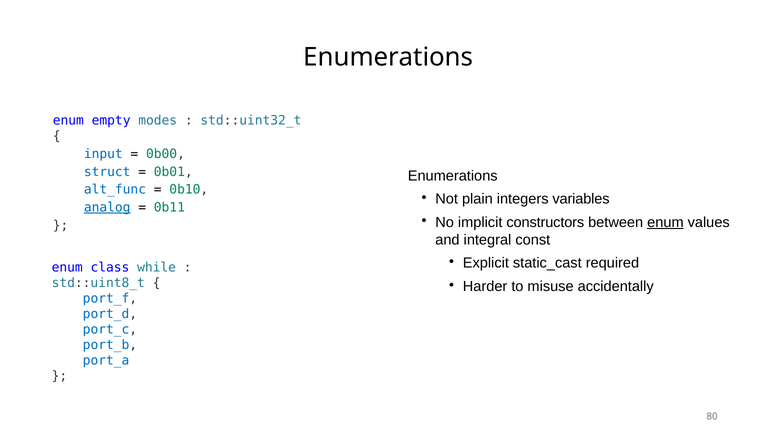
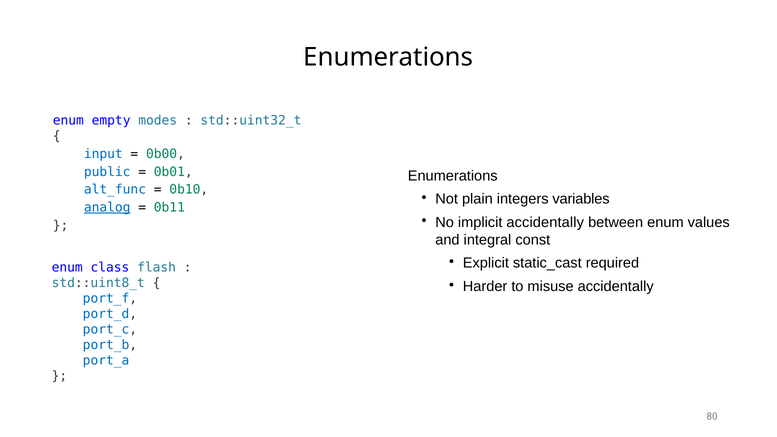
struct: struct -> public (107, 172)
implicit constructors: constructors -> accidentally (545, 222)
enum underline: present -> none (665, 222)
while: while -> flash (157, 268)
